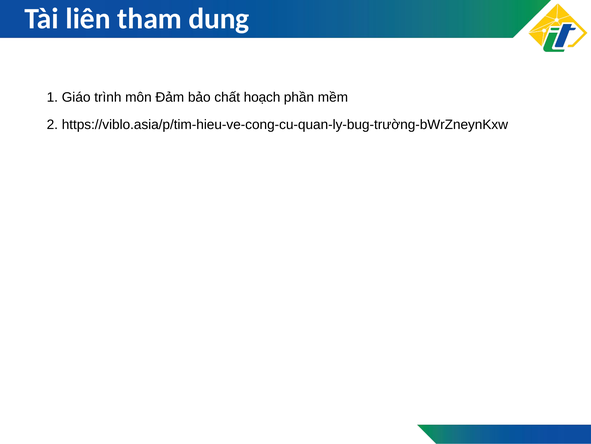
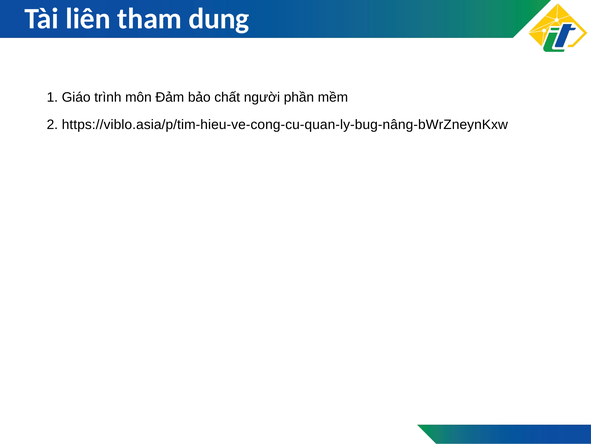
hoạch: hoạch -> người (262, 97)
https://viblo.asia/p/tim-hieu-ve-cong-cu-quan-ly-bug-trường-bWrZneynKxw: https://viblo.asia/p/tim-hieu-ve-cong-cu-quan-ly-bug-trường-bWrZneynKxw -> https://viblo.asia/p/tim-hieu-ve-cong-cu-quan-ly-bug-nâng-bWrZneynKxw (285, 124)
